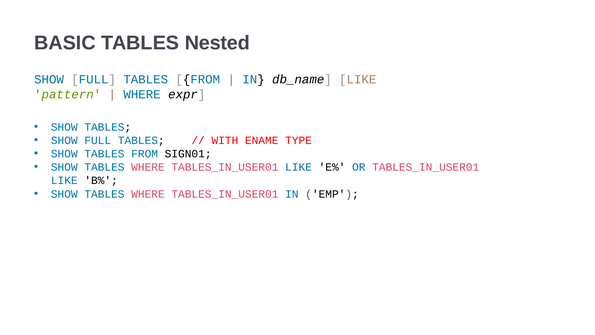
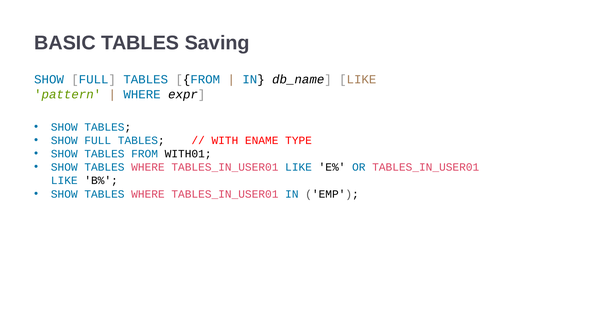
Nested: Nested -> Saving (217, 43)
SIGN01: SIGN01 -> WITH01 (188, 154)
